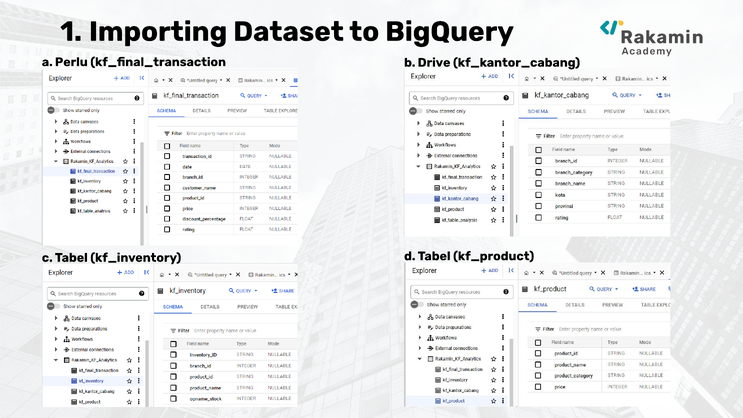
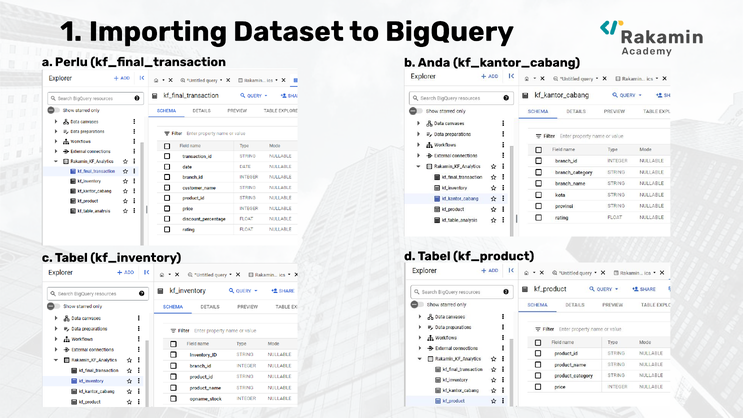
Drive: Drive -> Anda (434, 63)
